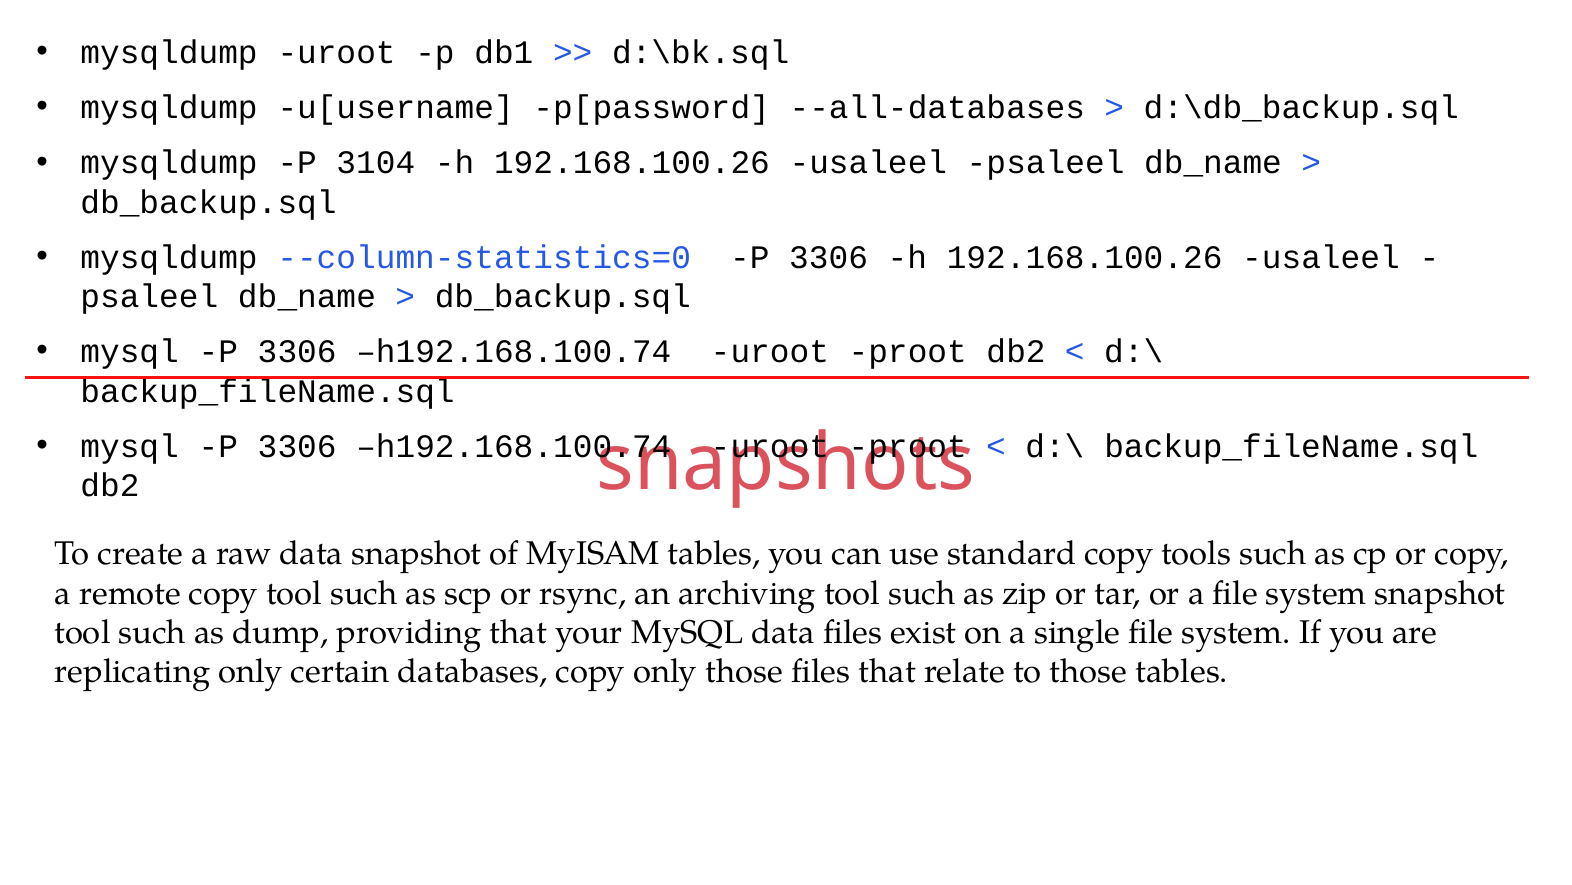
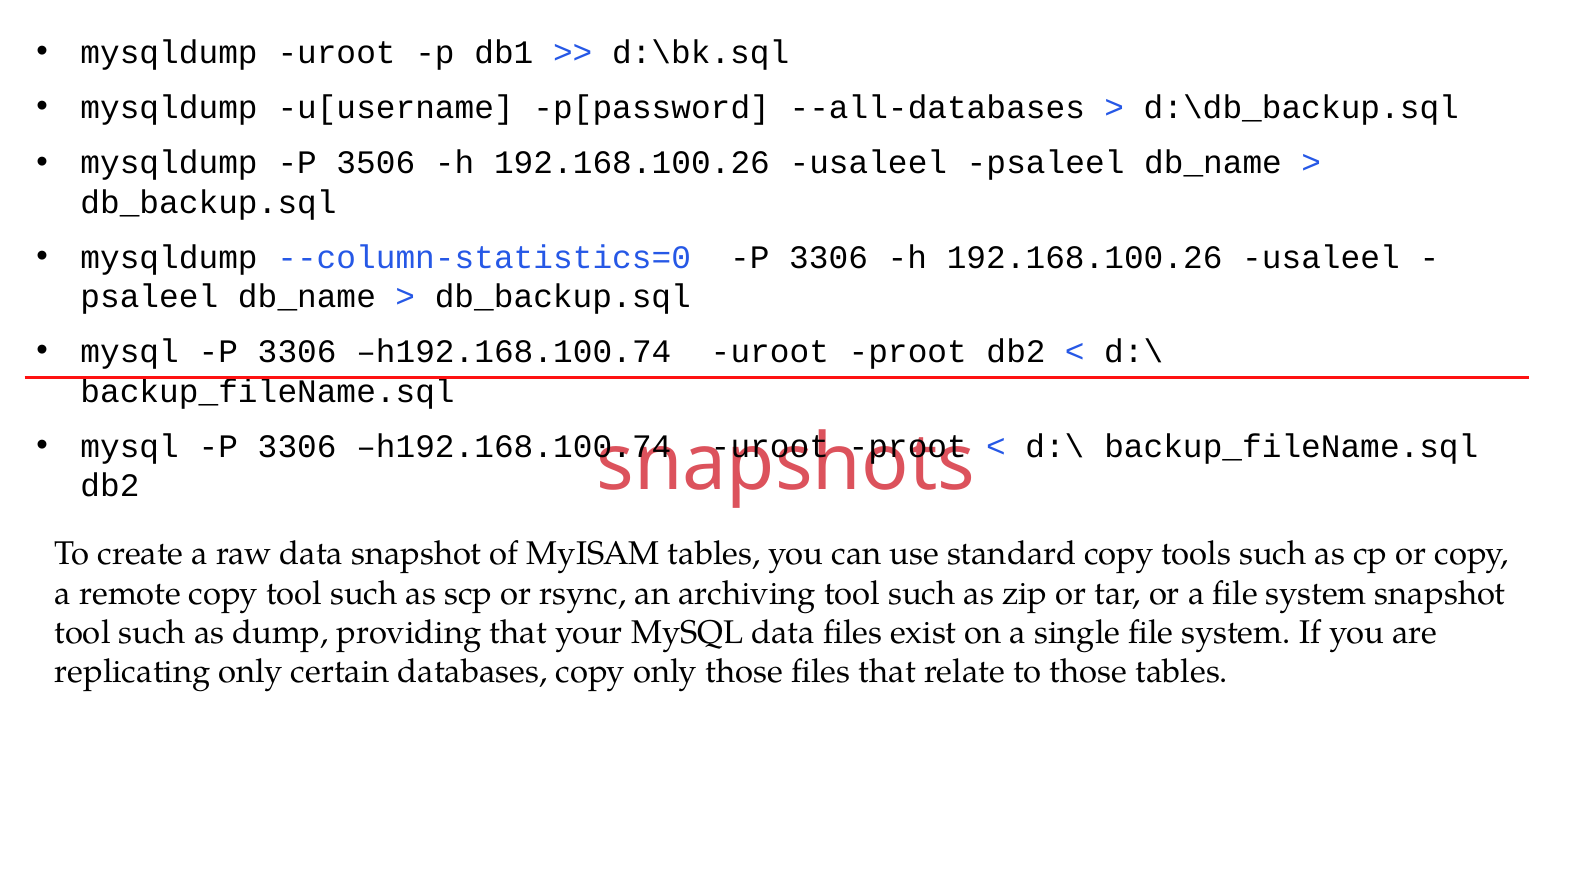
3104: 3104 -> 3506 (376, 163)
